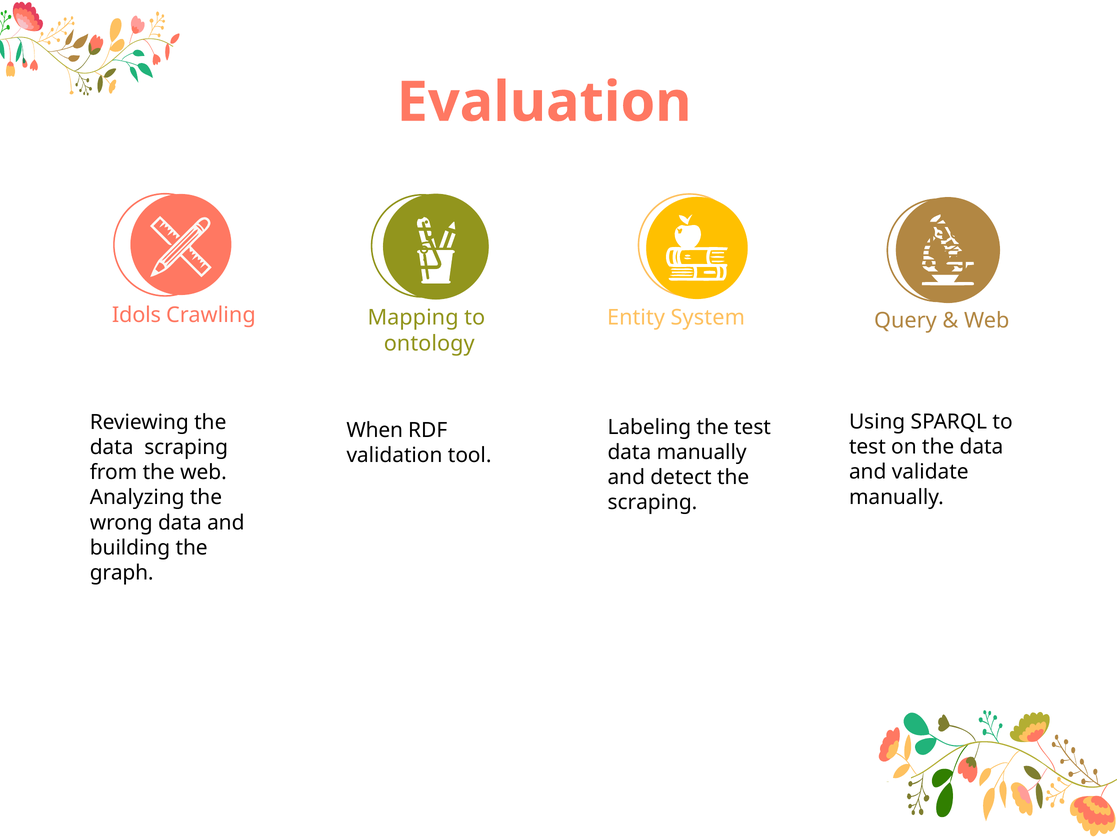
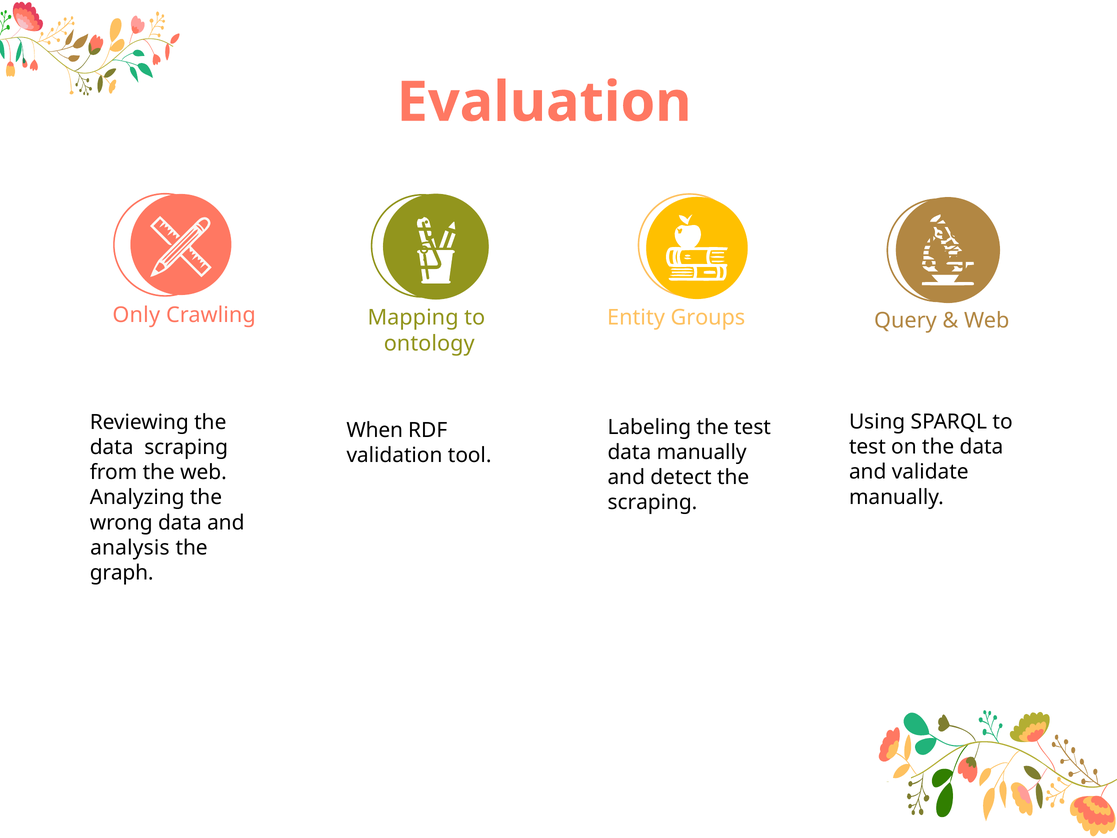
Idols: Idols -> Only (136, 315)
System: System -> Groups (708, 318)
building: building -> analysis (130, 548)
